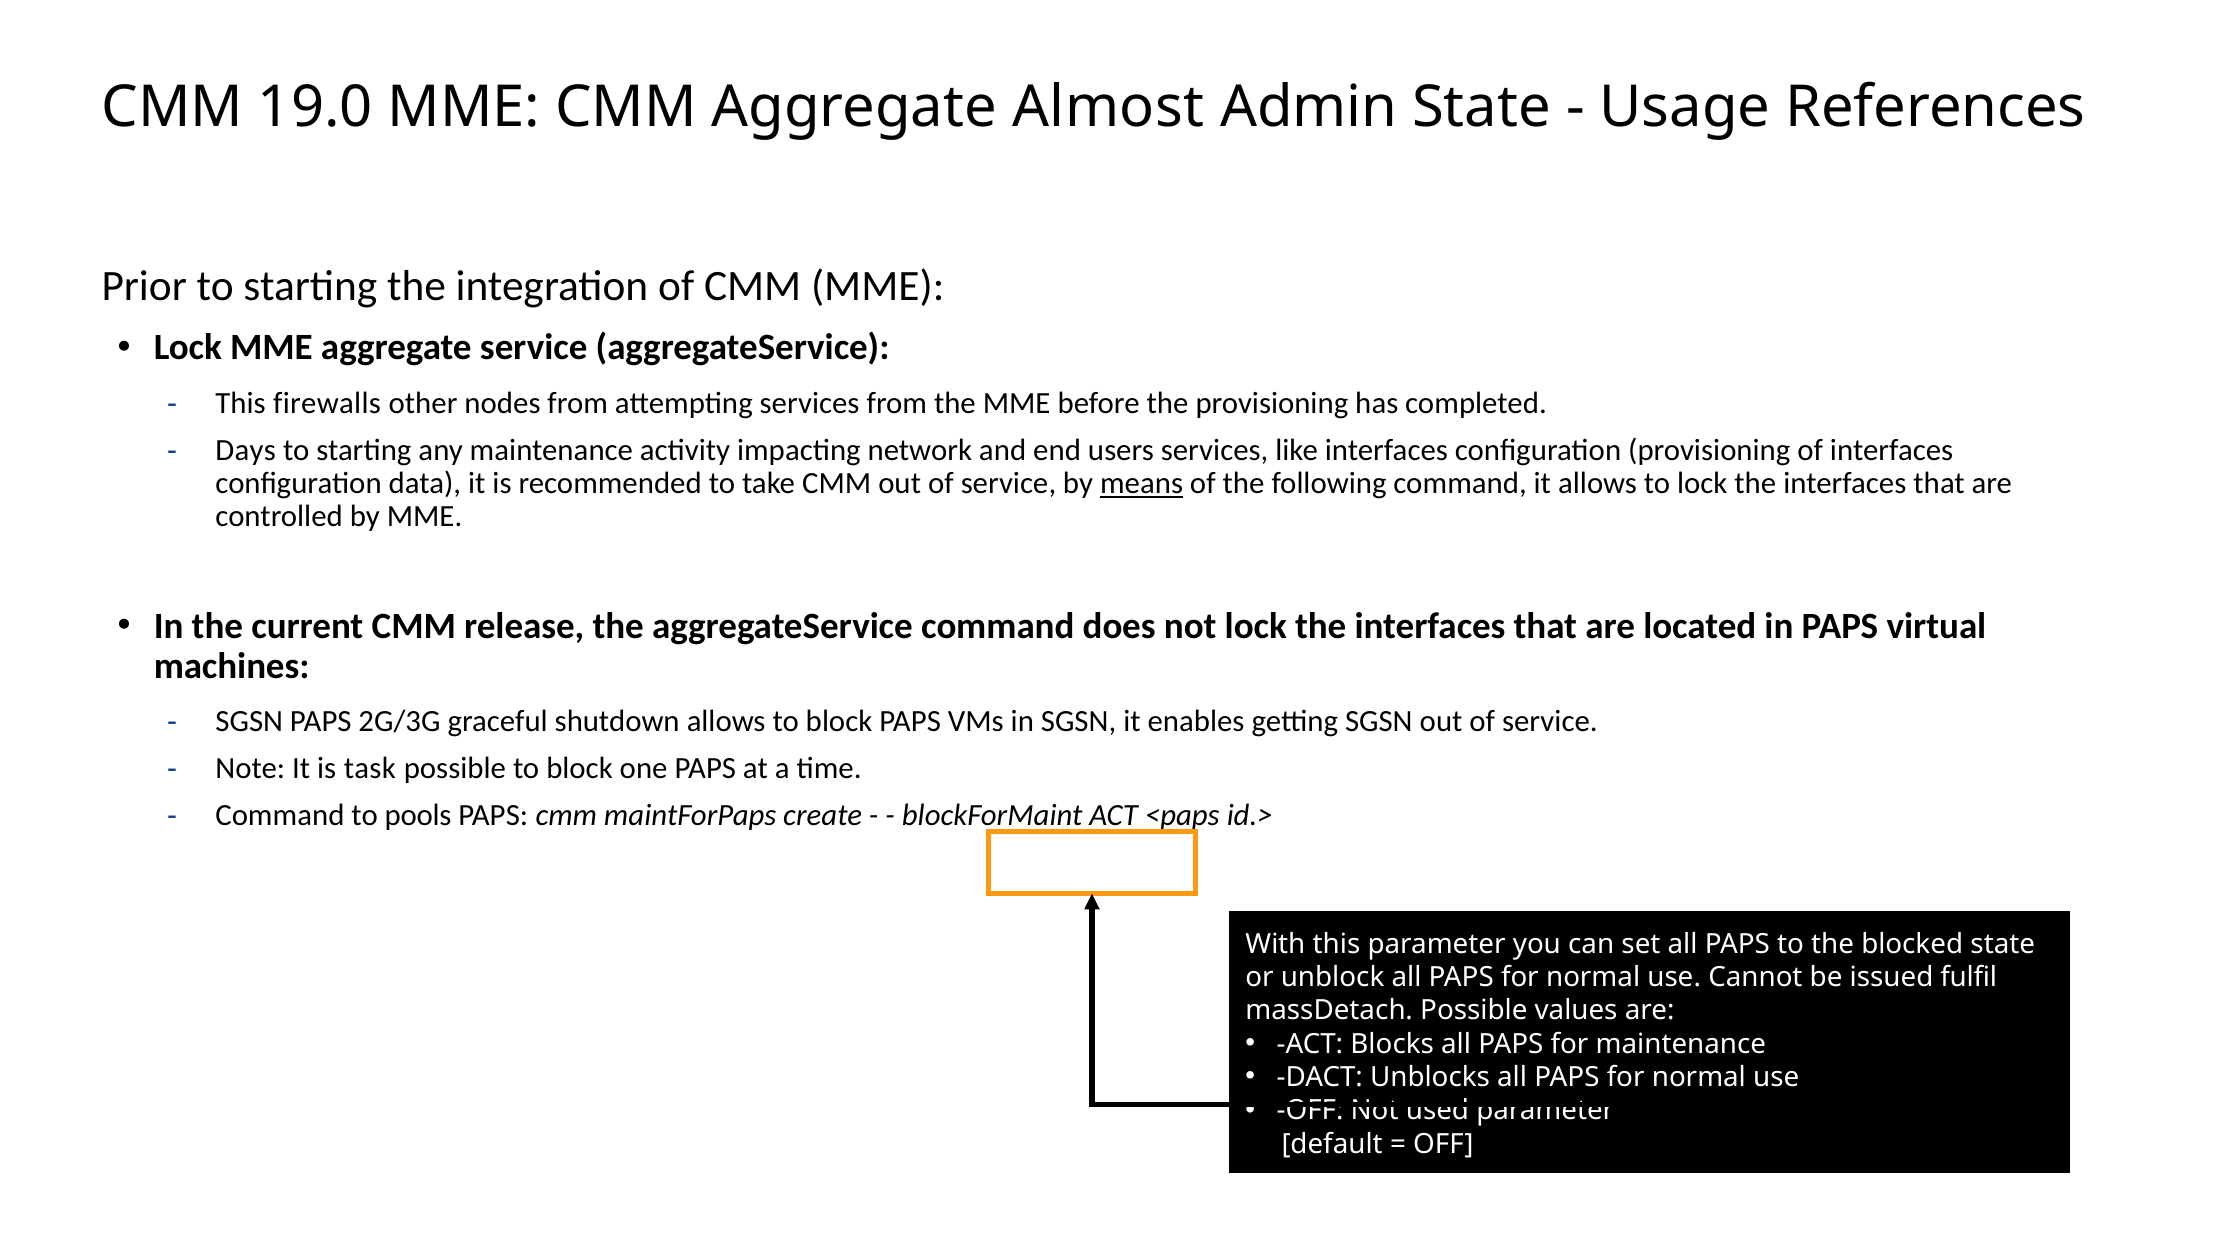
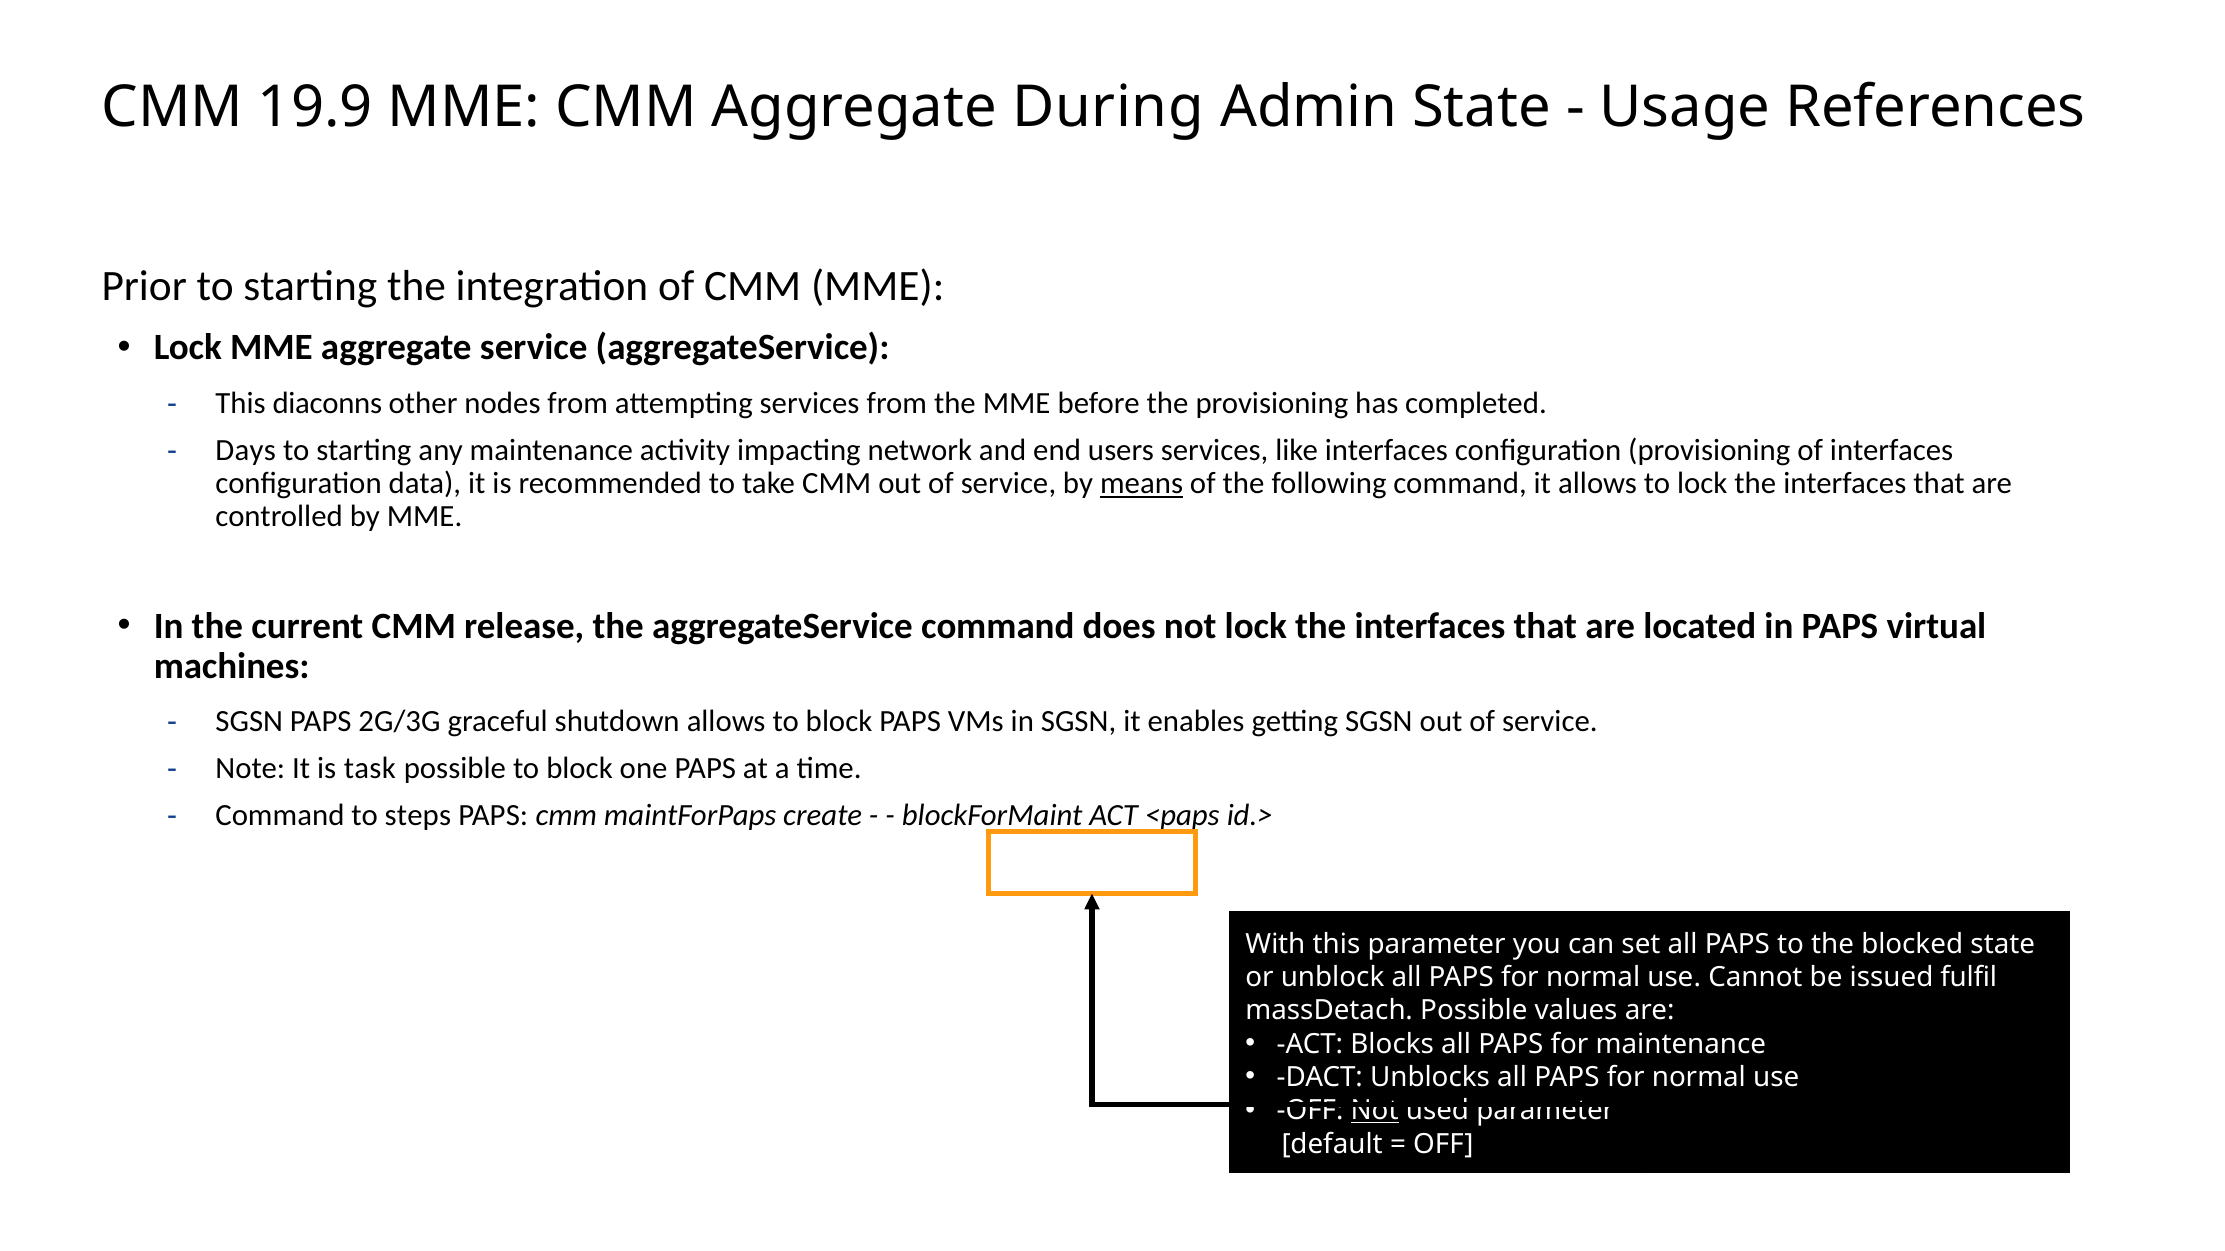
19.0: 19.0 -> 19.9 (315, 107)
Almost: Almost -> During (1108, 107)
firewalls: firewalls -> diaconns (327, 403)
pools: pools -> steps (418, 816)
Not underline: none -> present (1375, 1111)
